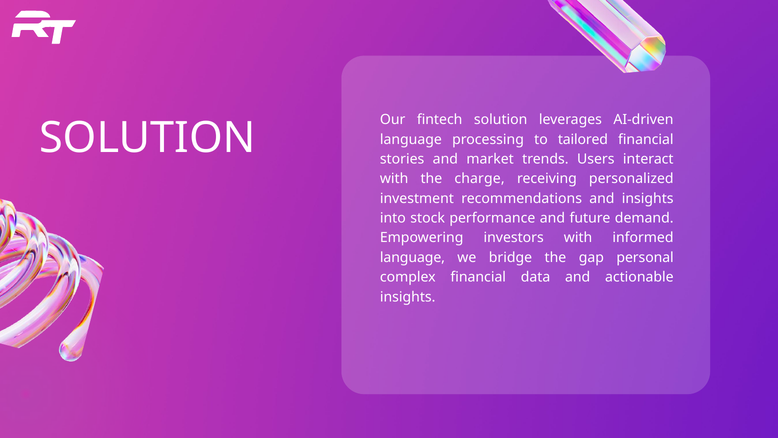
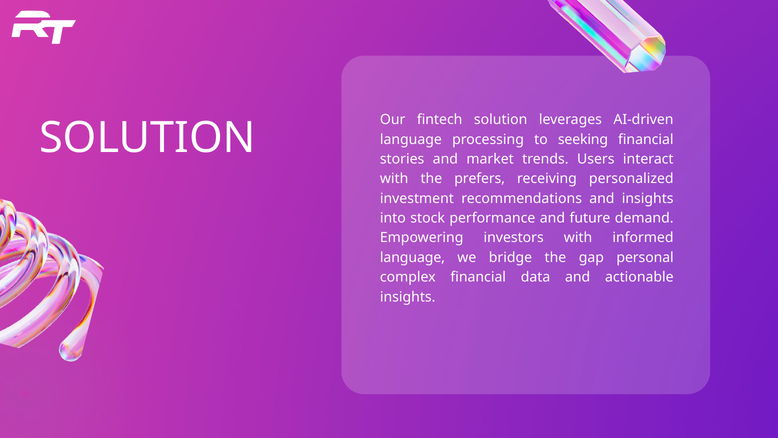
tailored: tailored -> seeking (583, 139)
charge: charge -> prefers (480, 179)
